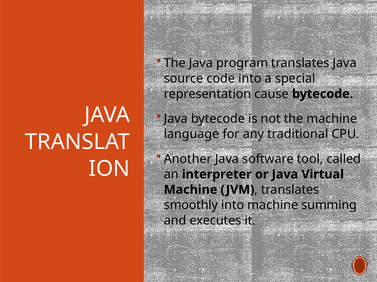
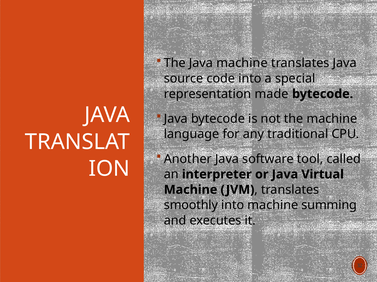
Java program: program -> machine (242, 63)
cause: cause -> made (272, 94)
